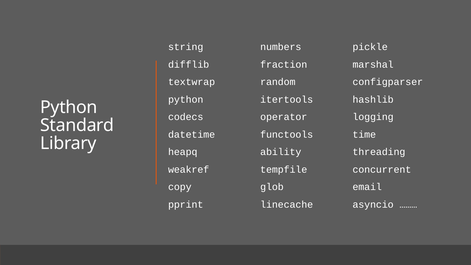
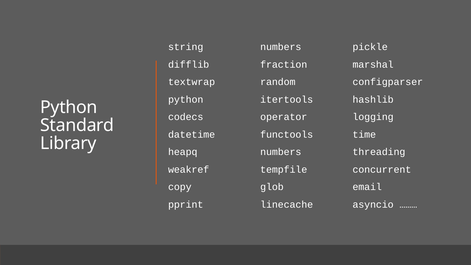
ability: ability -> numbers (281, 152)
